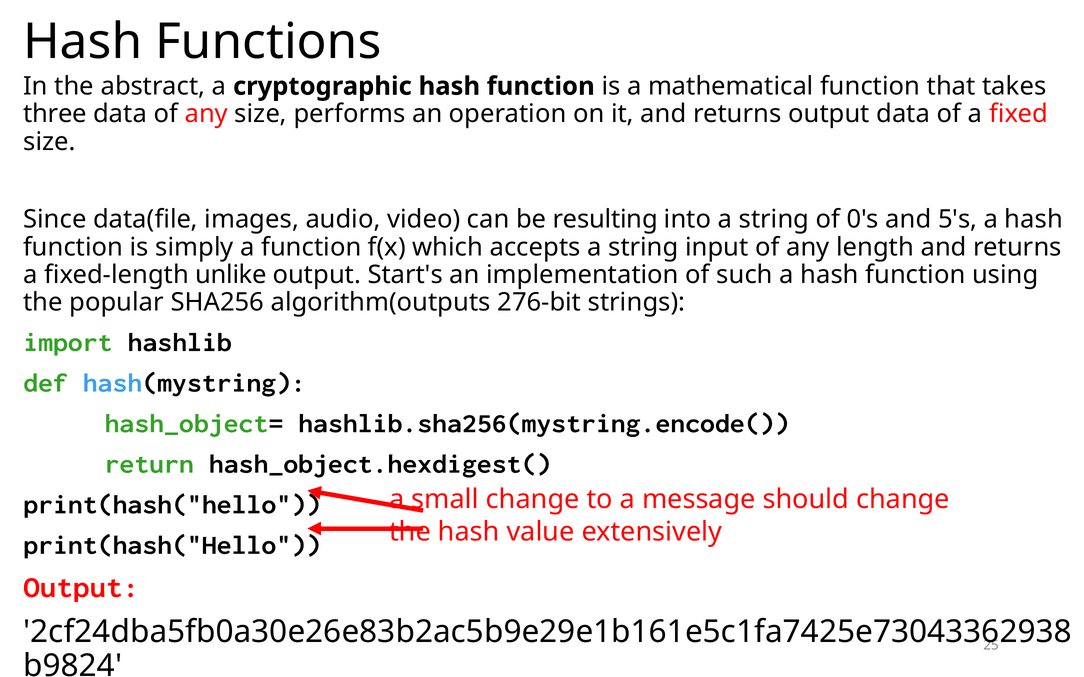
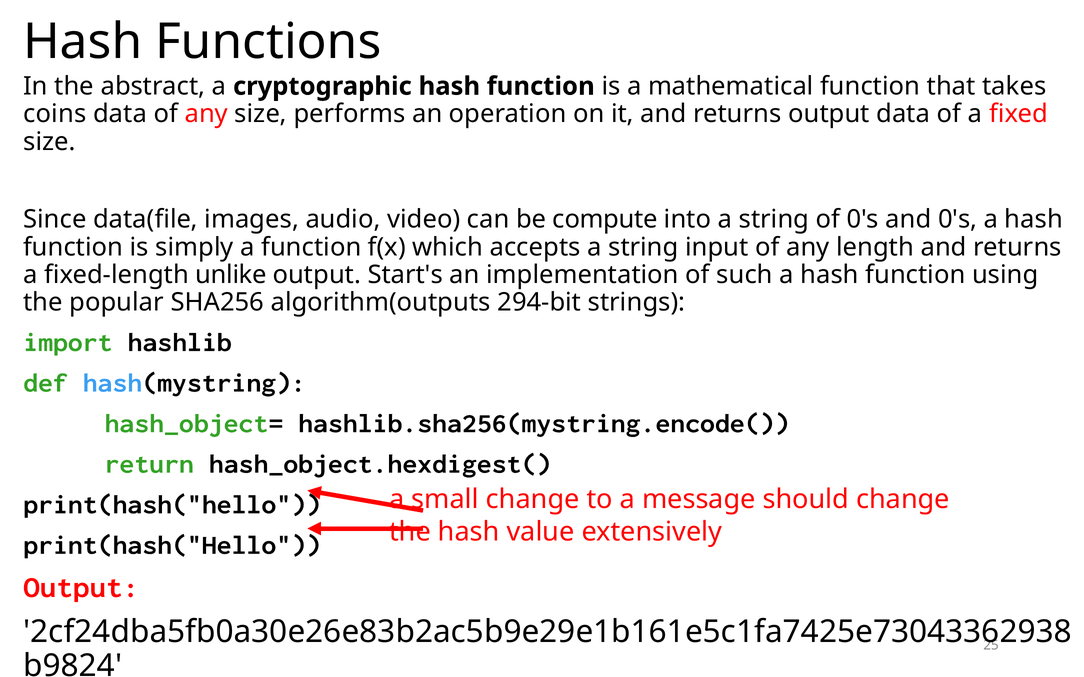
three: three -> coins (55, 114)
resulting: resulting -> compute (605, 220)
and 5's: 5's -> 0's (958, 220)
276-bit: 276-bit -> 294-bit (539, 303)
